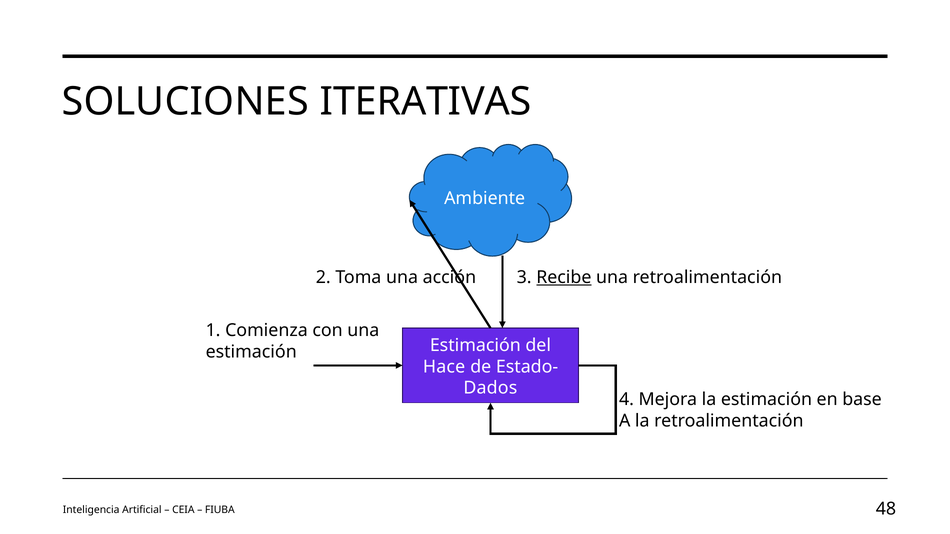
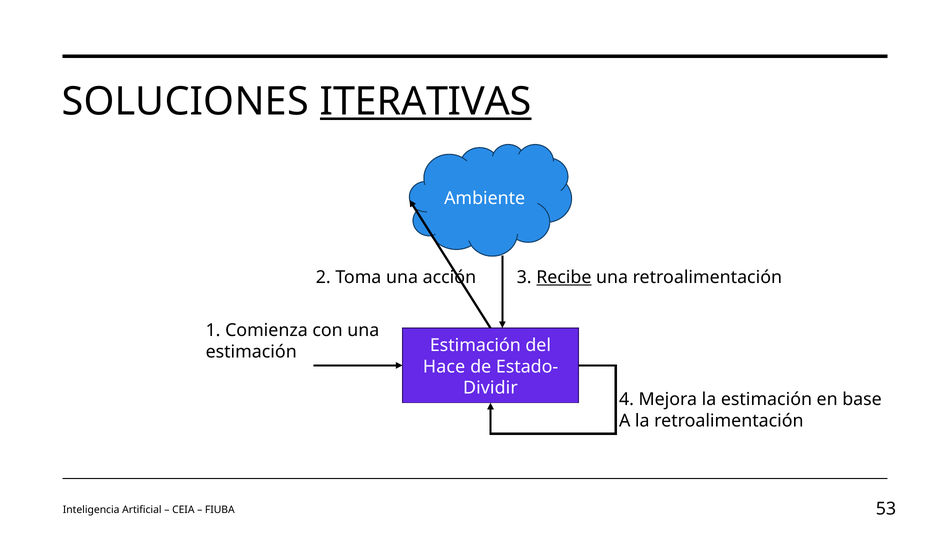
ITERATIVAS underline: none -> present (426, 102)
Dados: Dados -> Dividir (490, 388)
48: 48 -> 53 (886, 509)
